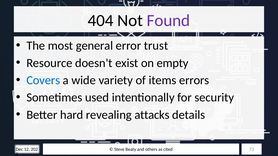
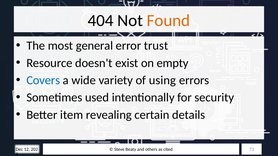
Found colour: purple -> orange (168, 20)
items: items -> using (162, 80)
hard: hard -> item (72, 115)
attacks: attacks -> certain (152, 115)
